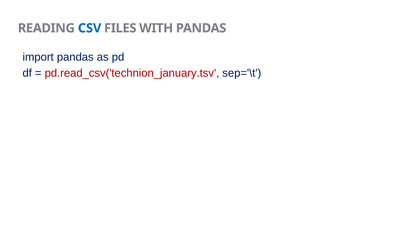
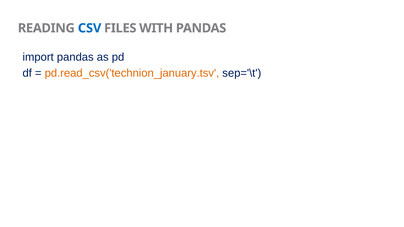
pd.read_csv('technion_january.tsv colour: red -> orange (132, 73)
